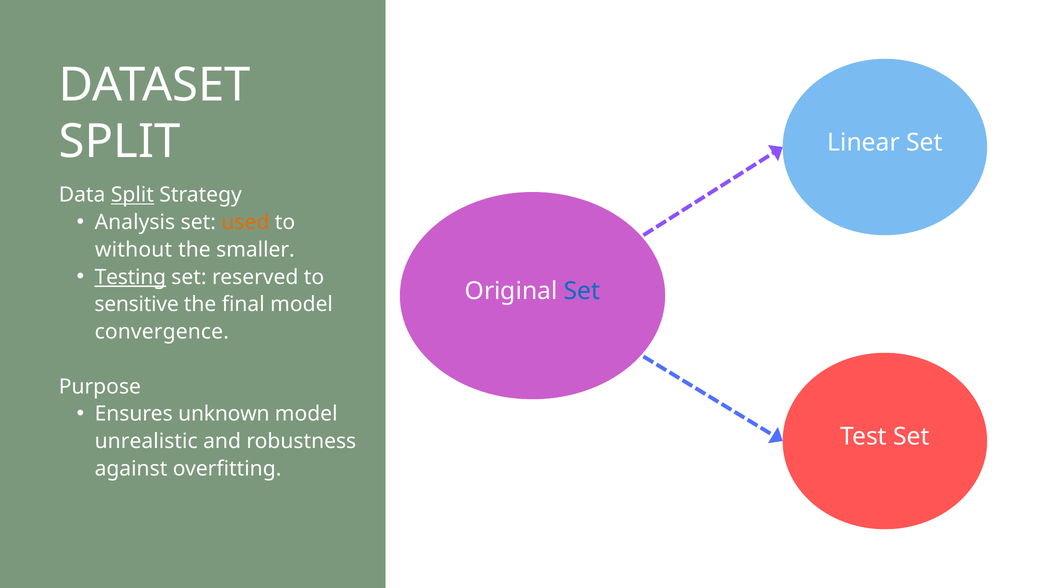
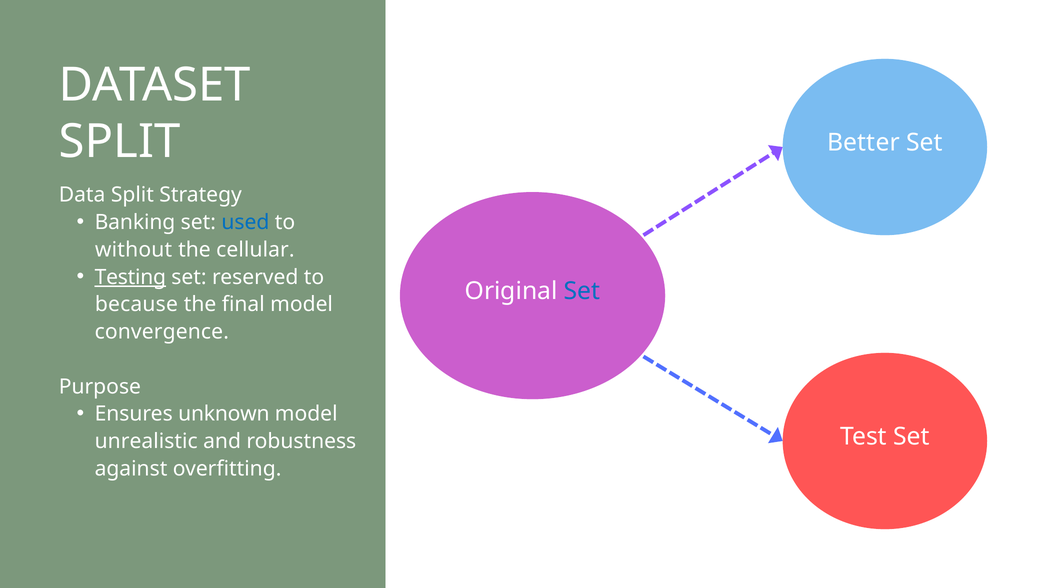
Linear: Linear -> Better (863, 143)
Split underline: present -> none (132, 195)
Analysis: Analysis -> Banking (135, 223)
used colour: orange -> blue (245, 223)
smaller: smaller -> cellular (255, 250)
sensitive: sensitive -> because (136, 305)
